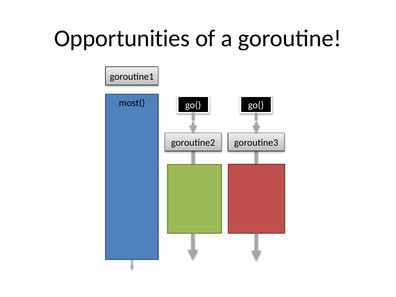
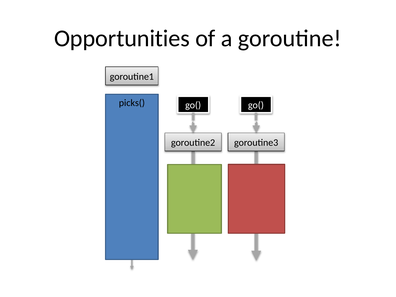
most(: most( -> picks( (132, 103)
